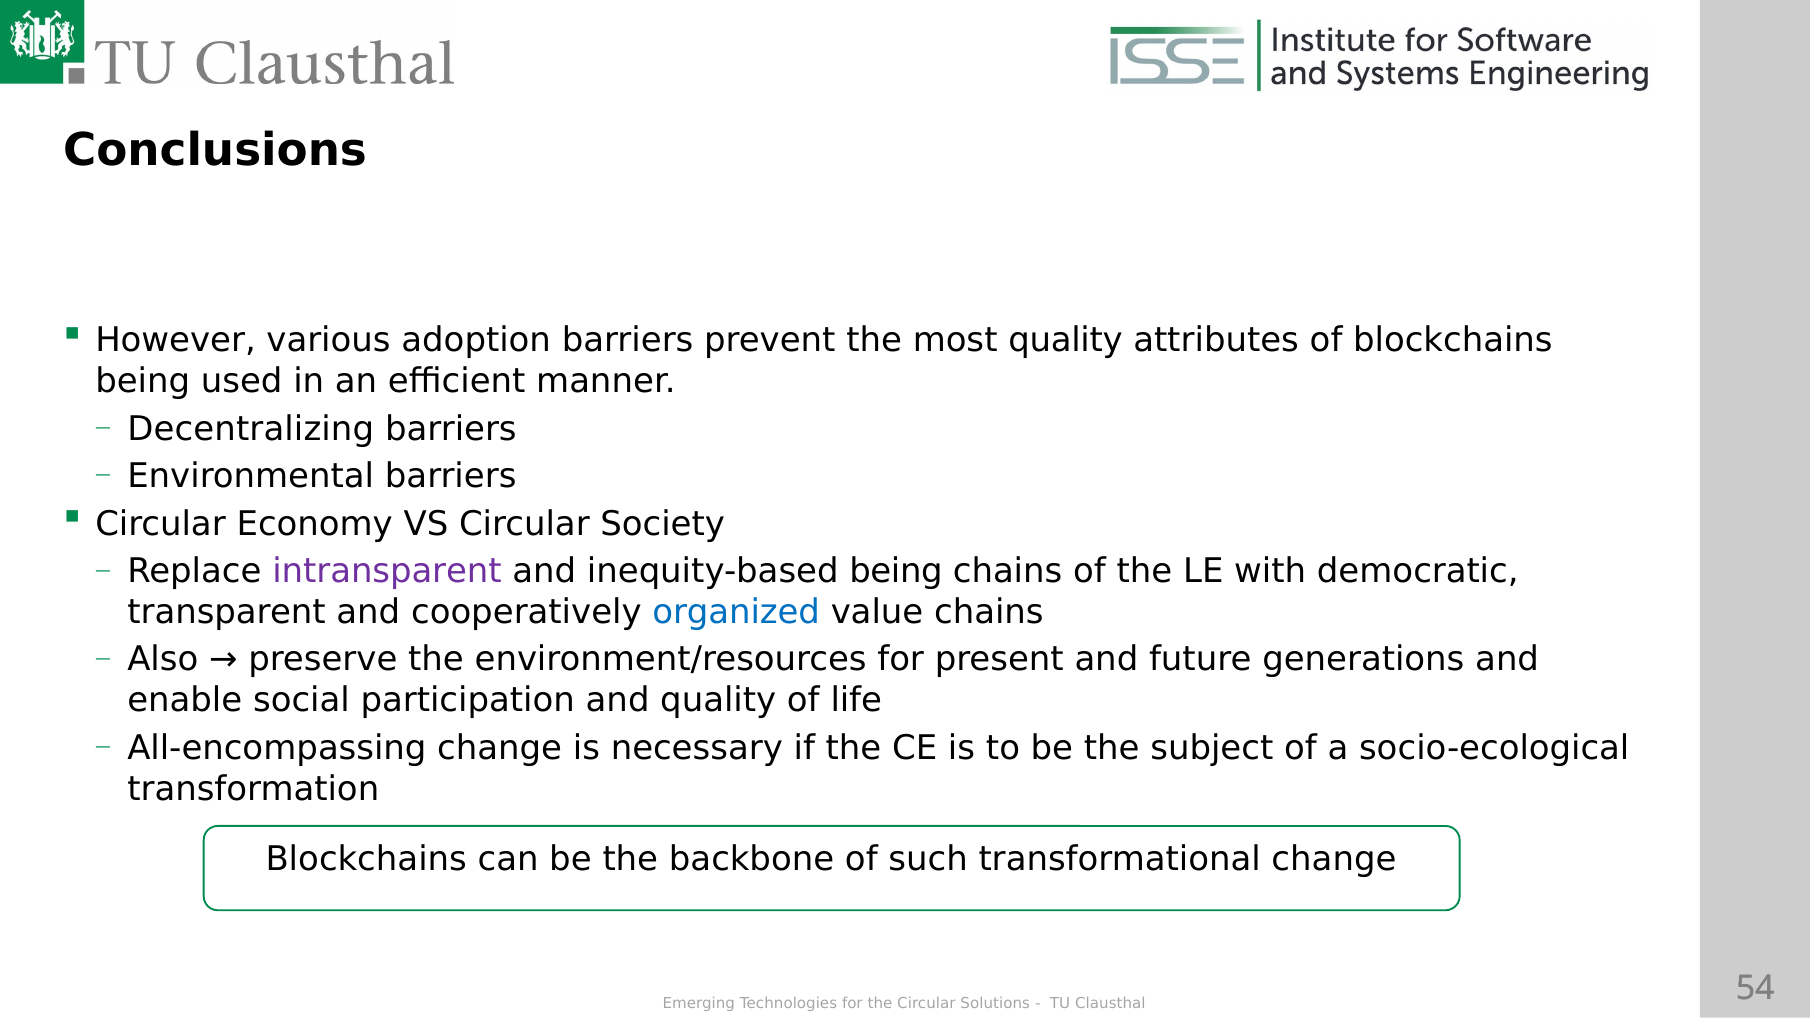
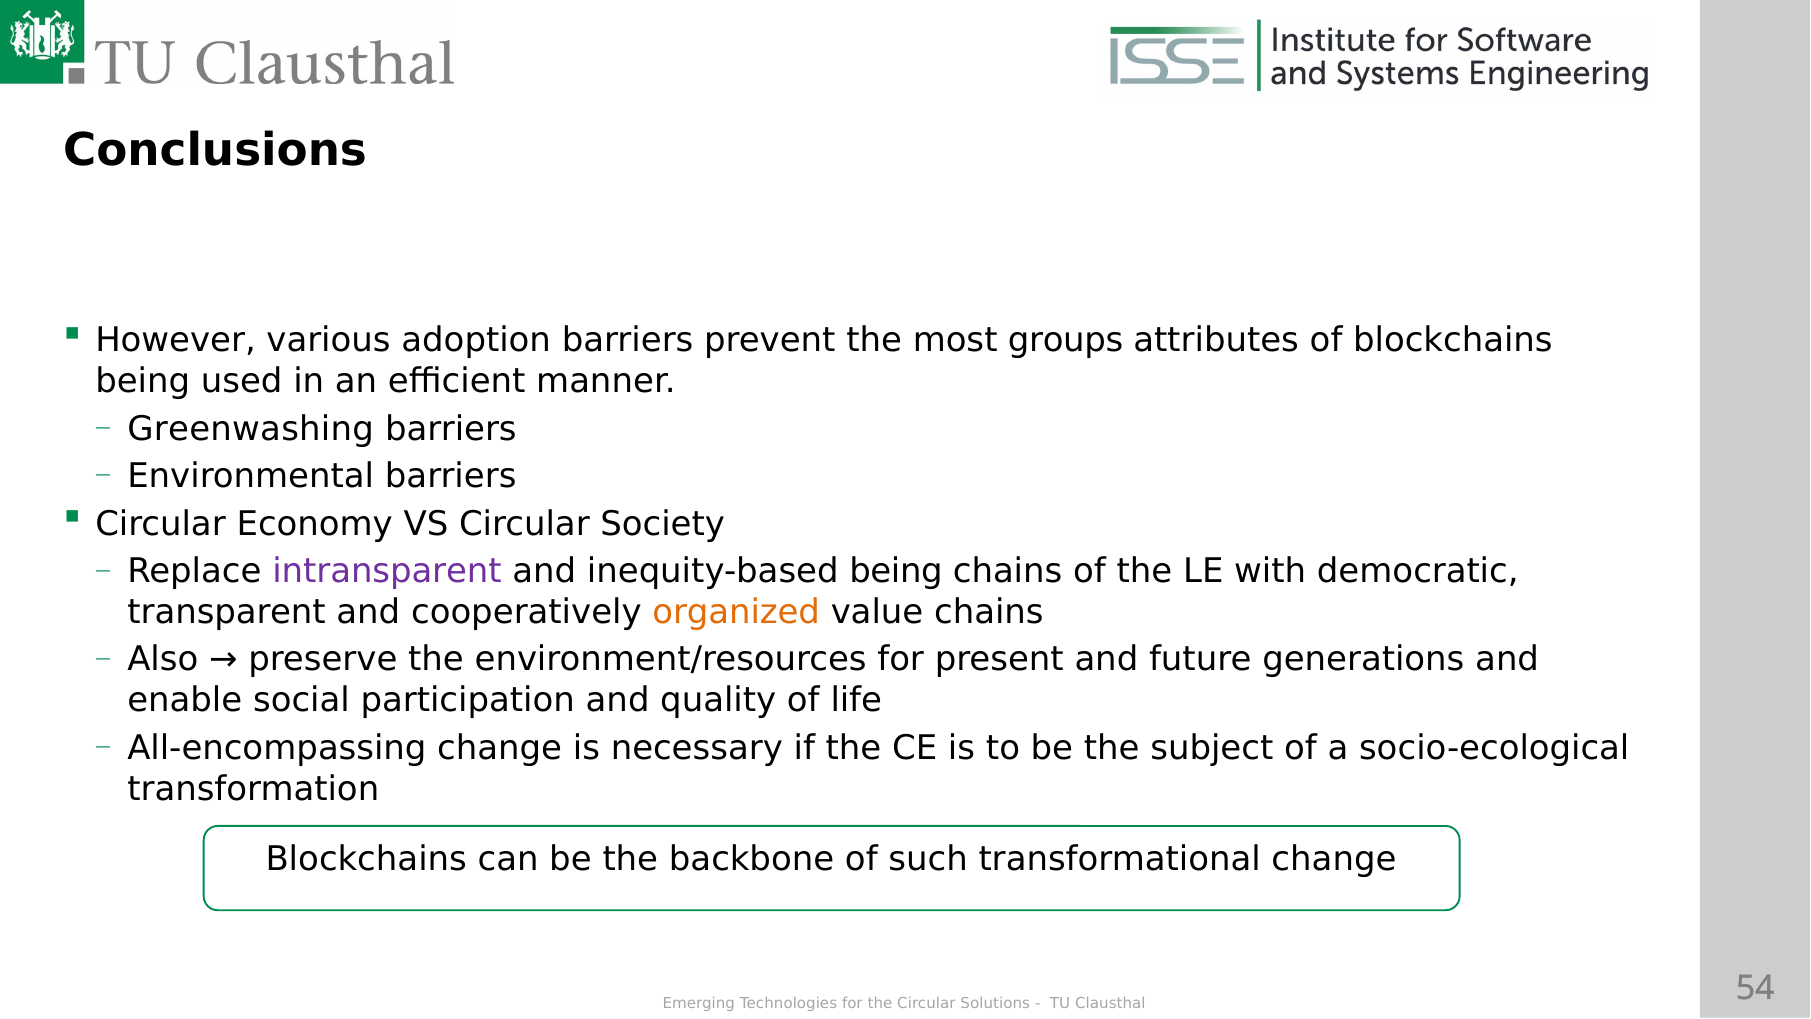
most quality: quality -> groups (1066, 340)
Decentralizing: Decentralizing -> Greenwashing (251, 429)
organized colour: blue -> orange (736, 612)
